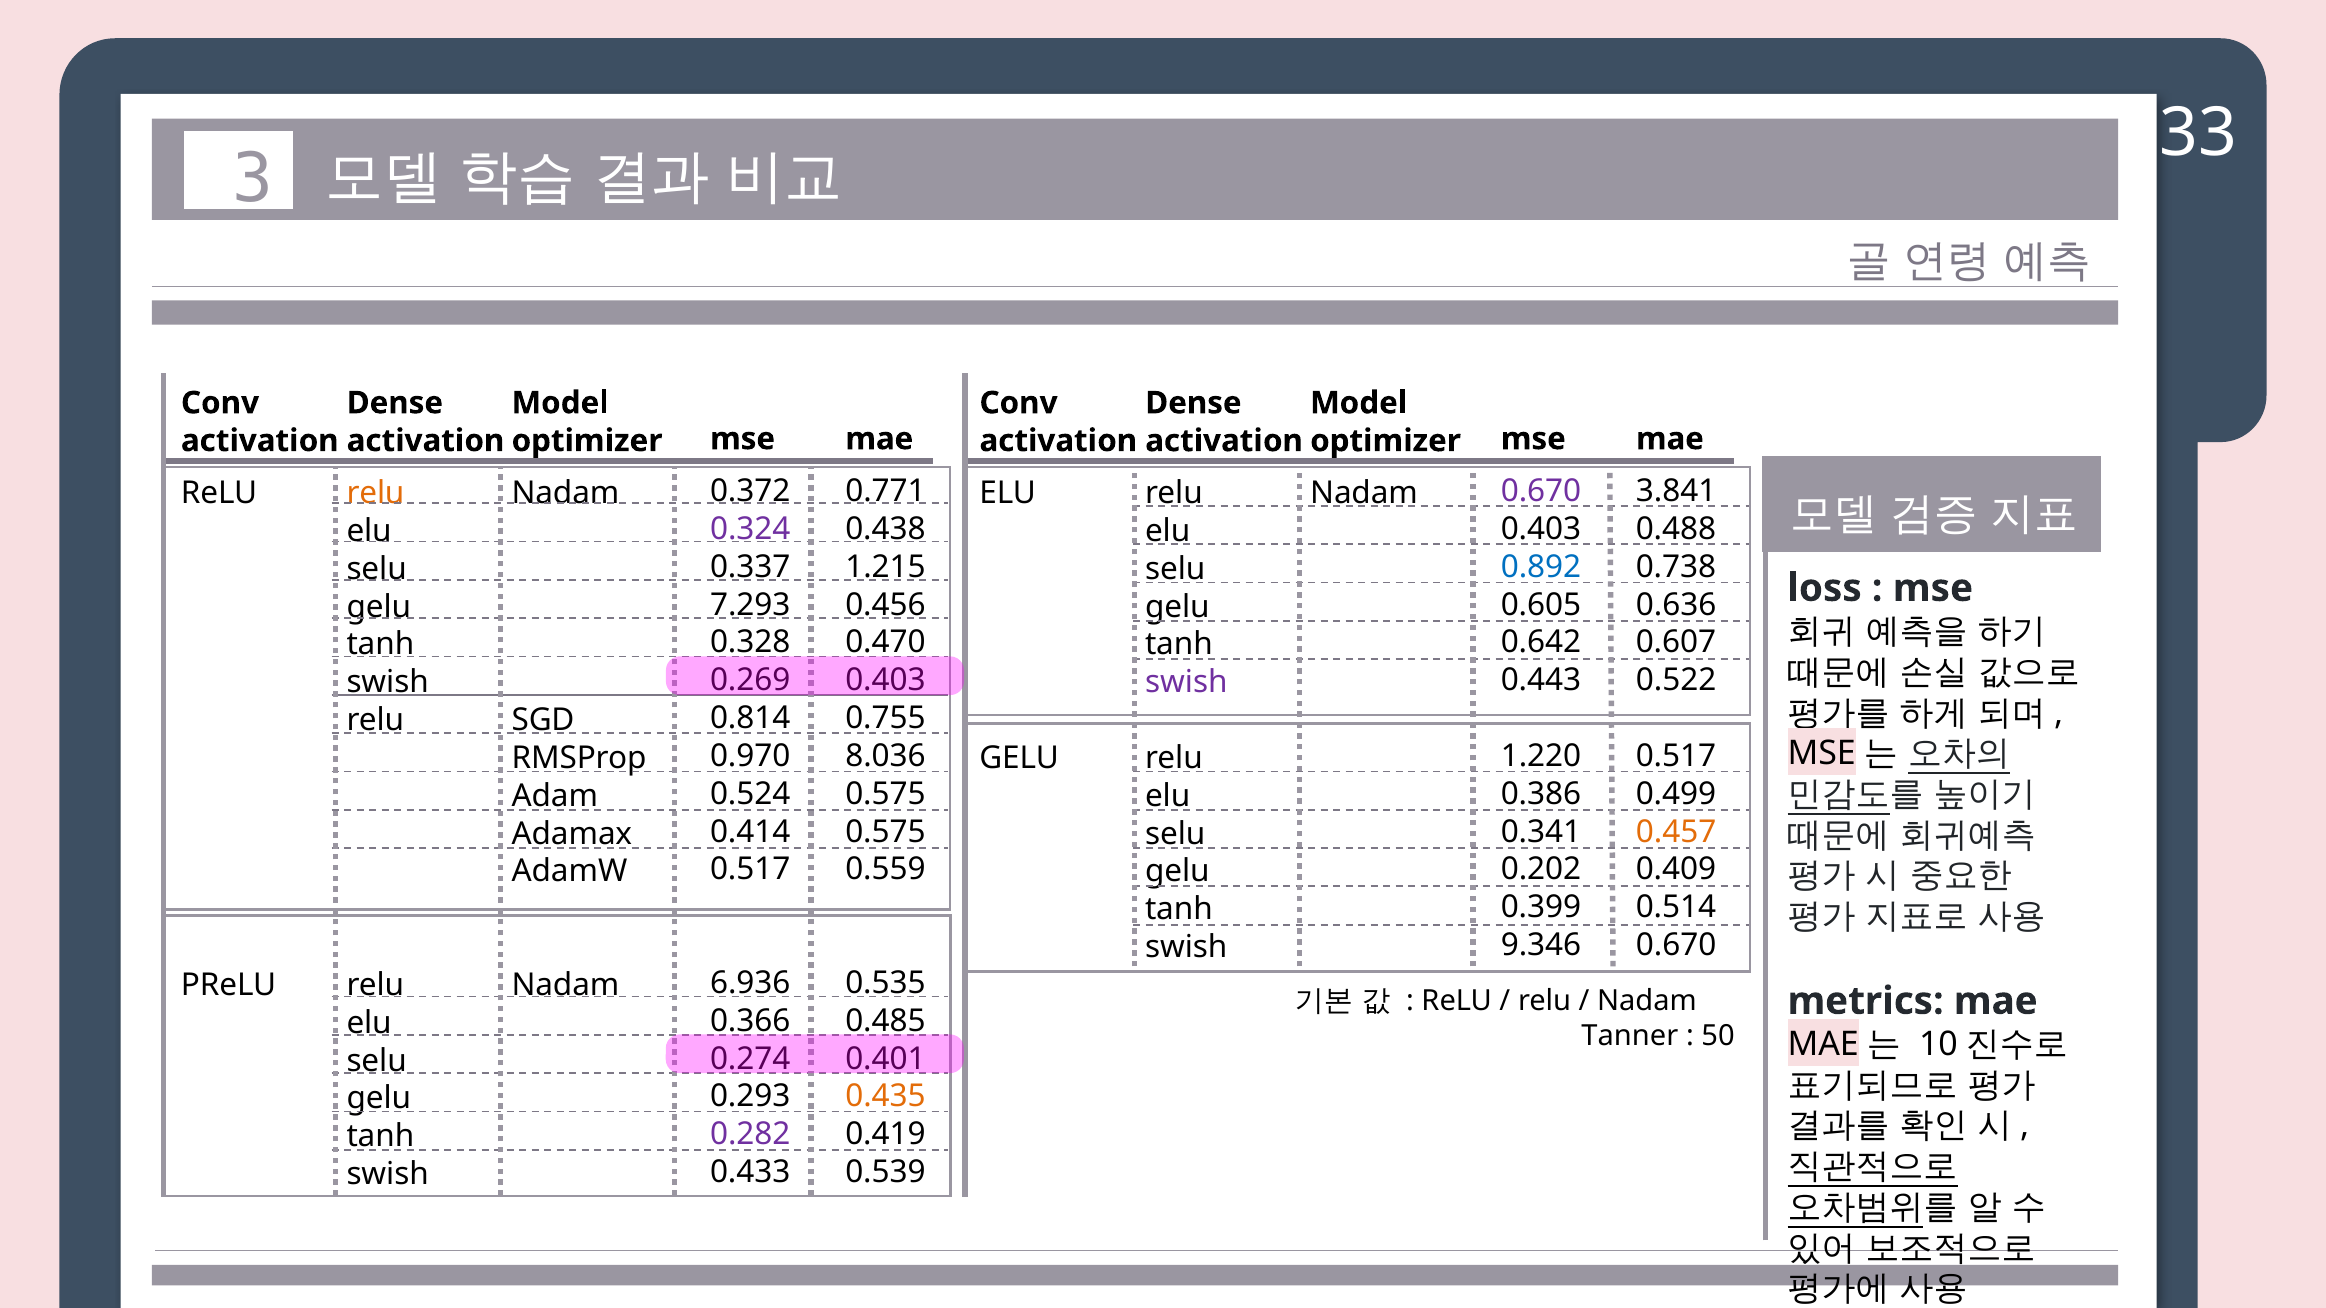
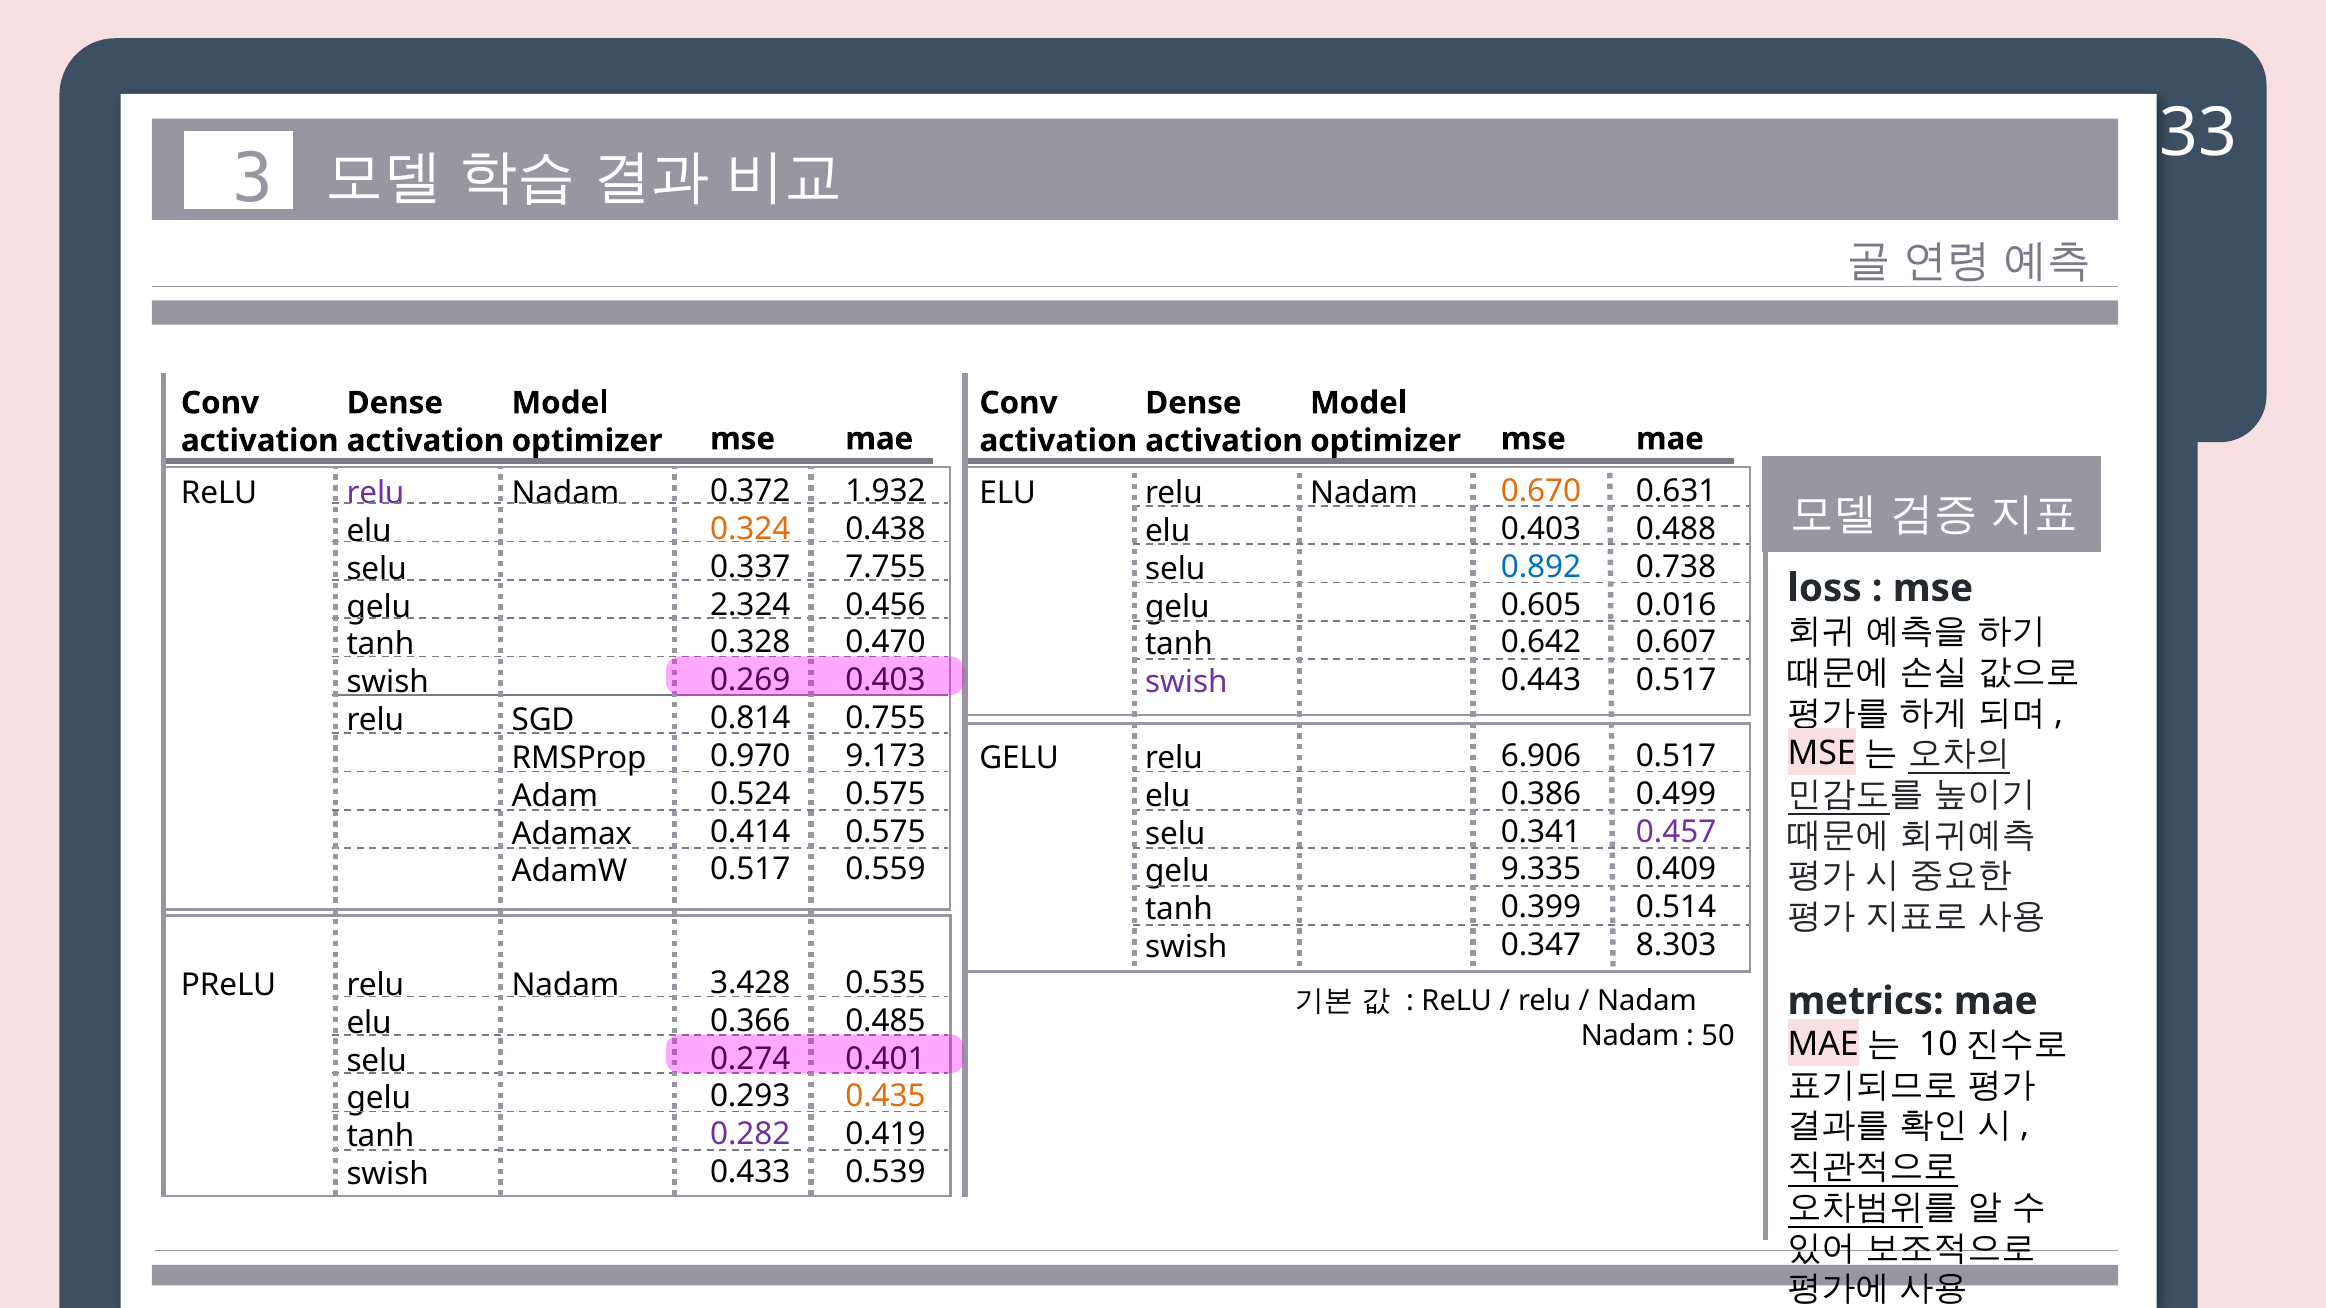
0.771: 0.771 -> 1.932 (885, 491)
0.670 colour: purple -> orange (1541, 491)
3.841: 3.841 -> 0.631 (1676, 491)
relu colour: orange -> purple (376, 493)
0.324 colour: purple -> orange (750, 529)
1.215: 1.215 -> 7.755 (885, 567)
7.293: 7.293 -> 2.324 (750, 605)
0.636: 0.636 -> 0.016 (1676, 605)
0.522: 0.522 -> 0.517 (1676, 681)
8.036: 8.036 -> 9.173 (885, 756)
1.220: 1.220 -> 6.906 (1541, 756)
0.457 colour: orange -> purple (1676, 832)
0.202: 0.202 -> 9.335 (1541, 870)
9.346: 9.346 -> 0.347 (1541, 945)
0.670: 0.670 -> 8.303 (1676, 945)
6.936: 6.936 -> 3.428 (750, 983)
Tanner: Tanner -> Nadam (1630, 1036)
